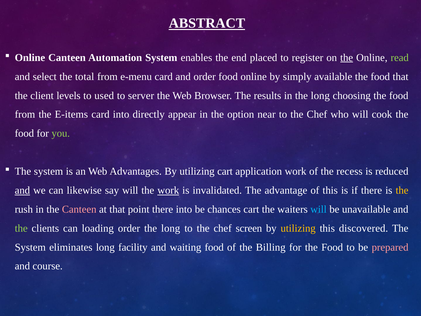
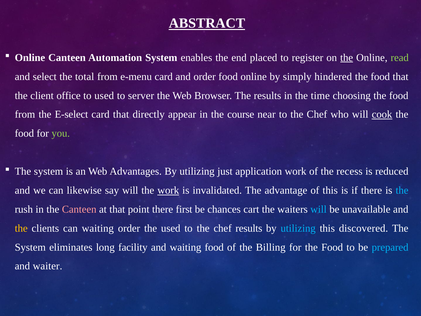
available: available -> hindered (333, 77)
levels: levels -> office (69, 95)
in the long: long -> time (320, 95)
E-items: E-items -> E-select (71, 114)
card into: into -> that (121, 114)
option: option -> course (241, 114)
cook underline: none -> present (382, 114)
utilizing cart: cart -> just (225, 171)
and underline: present -> none (22, 190)
the colour: yellow -> light blue (402, 190)
there into: into -> first (184, 209)
the colour: light green -> yellow (21, 228)
can loading: loading -> waiting (98, 228)
order the long: long -> used (171, 228)
chef screen: screen -> results (249, 228)
utilizing colour: yellow -> light blue (298, 228)
prepared colour: pink -> light blue (390, 247)
course: course -> waiter (48, 266)
